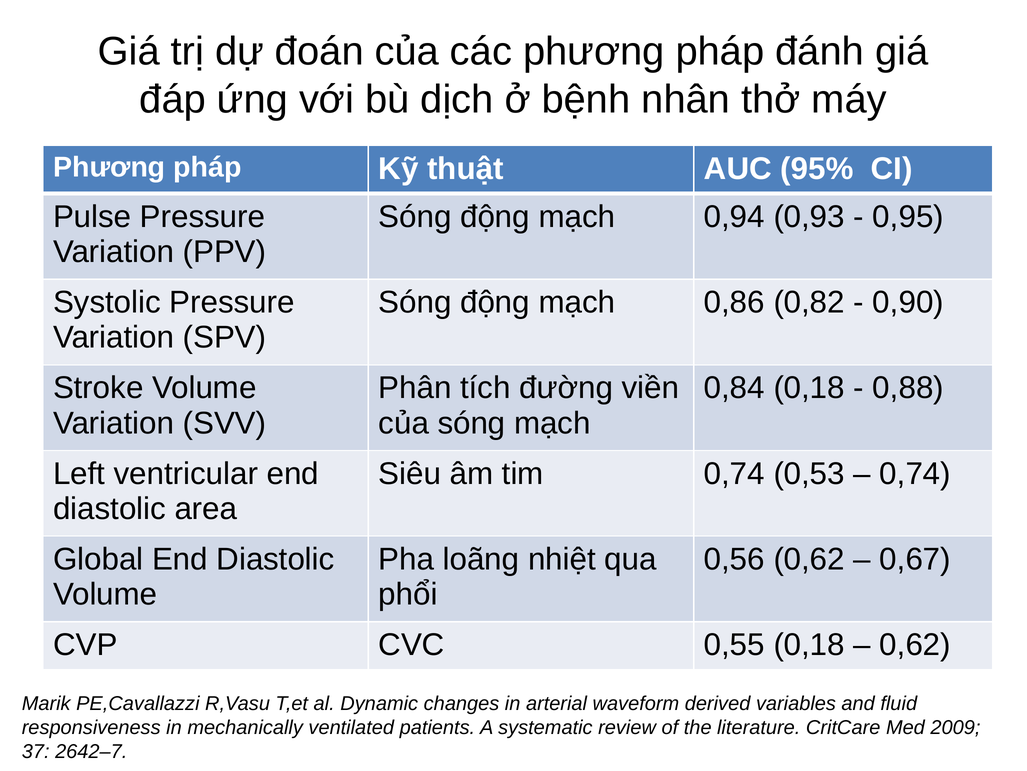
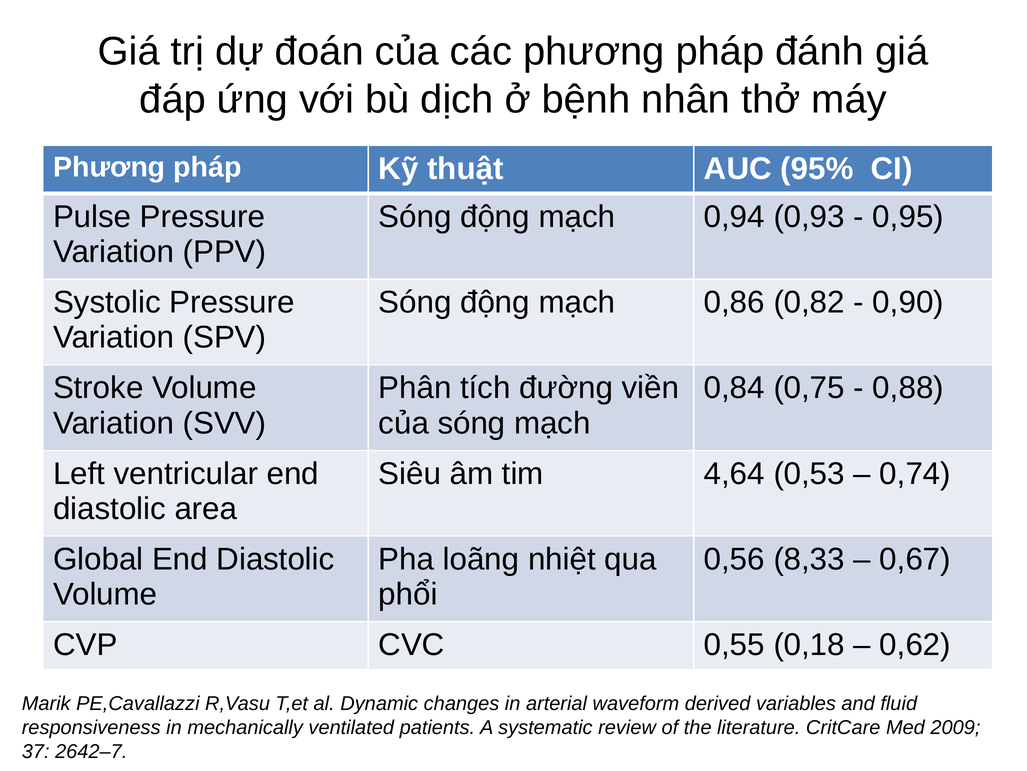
0,84 0,18: 0,18 -> 0,75 (809, 388)
tim 0,74: 0,74 -> 4,64 (734, 473)
0,56 0,62: 0,62 -> 8,33 (809, 559)
